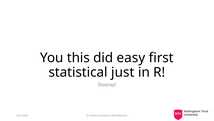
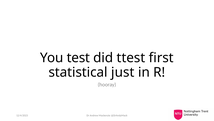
this: this -> test (78, 58)
easy: easy -> ttest (131, 58)
